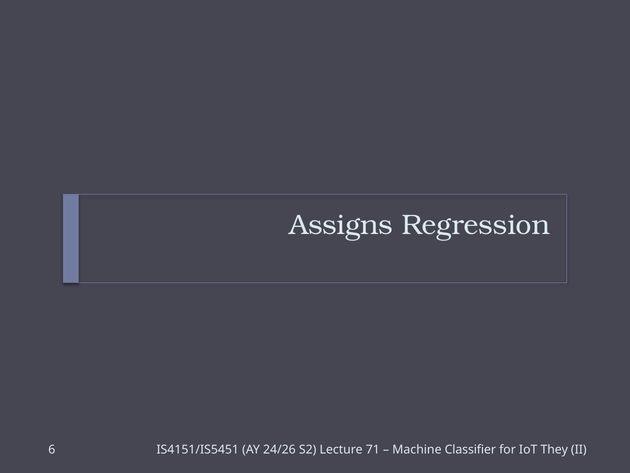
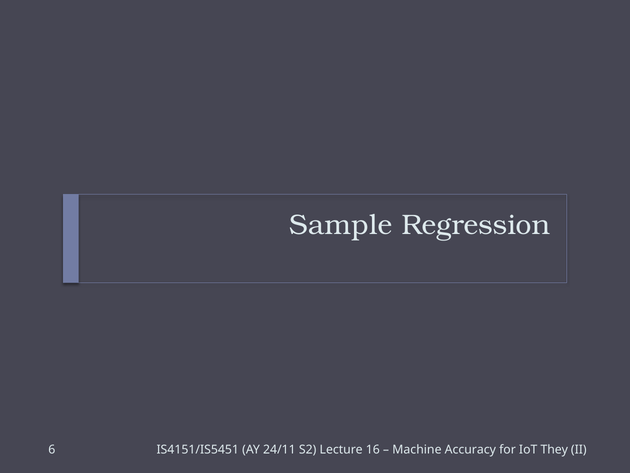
Assigns: Assigns -> Sample (341, 225)
24/26: 24/26 -> 24/11 (279, 449)
71: 71 -> 16 (373, 449)
Classifier: Classifier -> Accuracy (470, 449)
